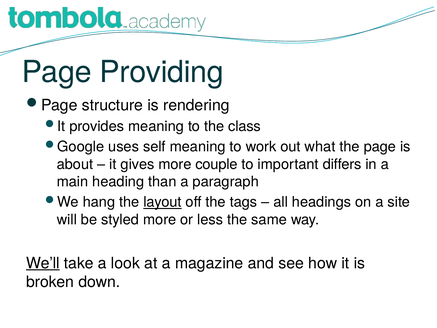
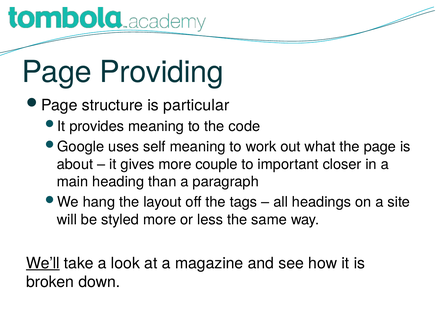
rendering: rendering -> particular (196, 105)
class: class -> code (244, 126)
differs: differs -> closer (342, 164)
layout underline: present -> none (163, 202)
